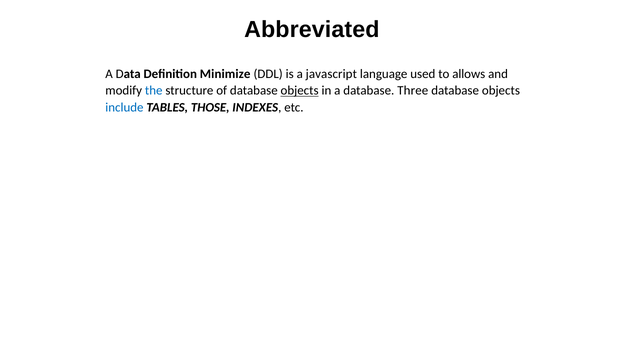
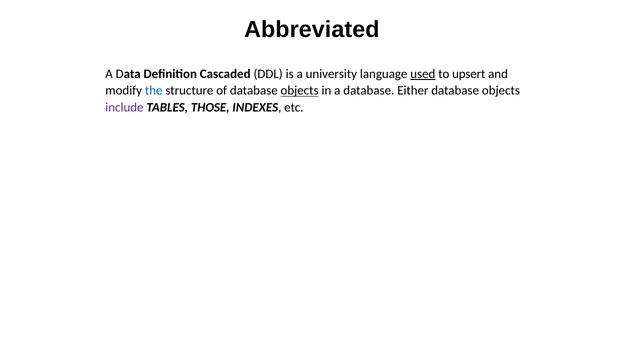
Minimize: Minimize -> Cascaded (225, 74)
javascript: javascript -> university (331, 74)
used underline: none -> present (423, 74)
allows: allows -> upsert (469, 74)
Three: Three -> Either (413, 91)
include colour: blue -> purple (124, 107)
